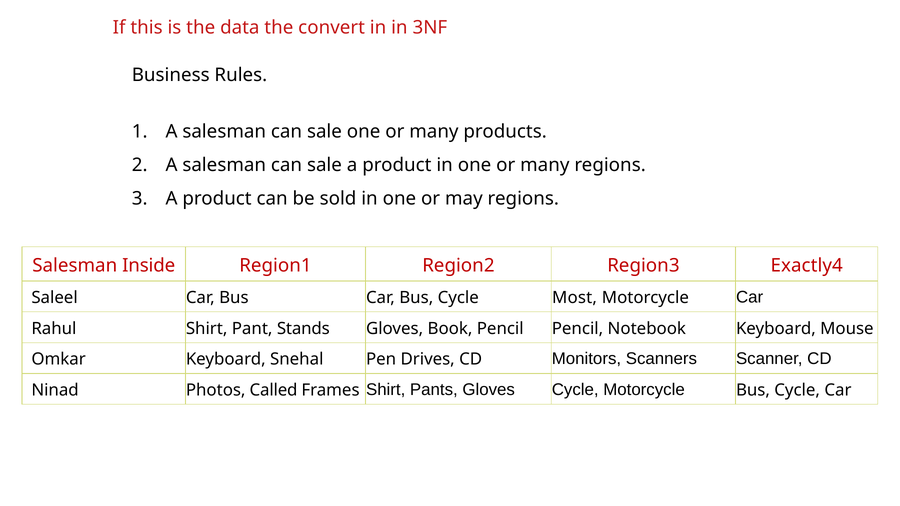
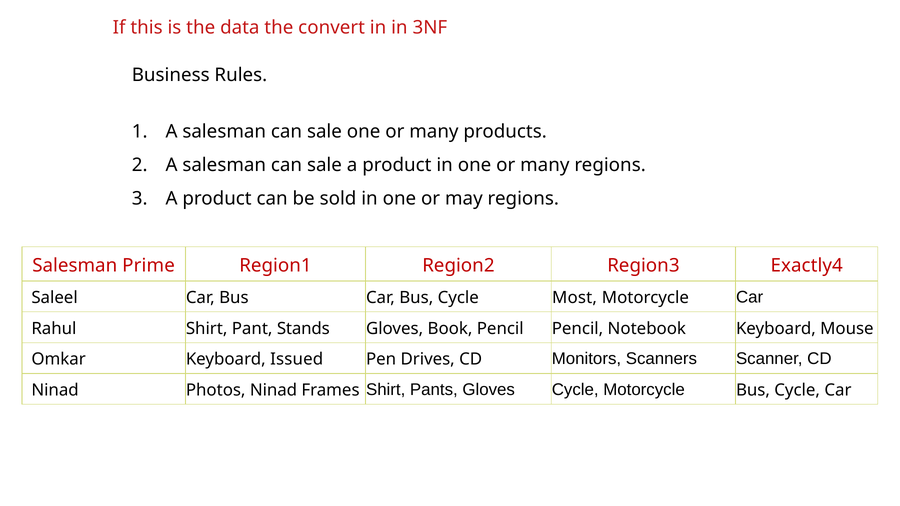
Inside: Inside -> Prime (149, 266)
Snehal: Snehal -> Issued (297, 360)
Photos Called: Called -> Ninad (274, 390)
